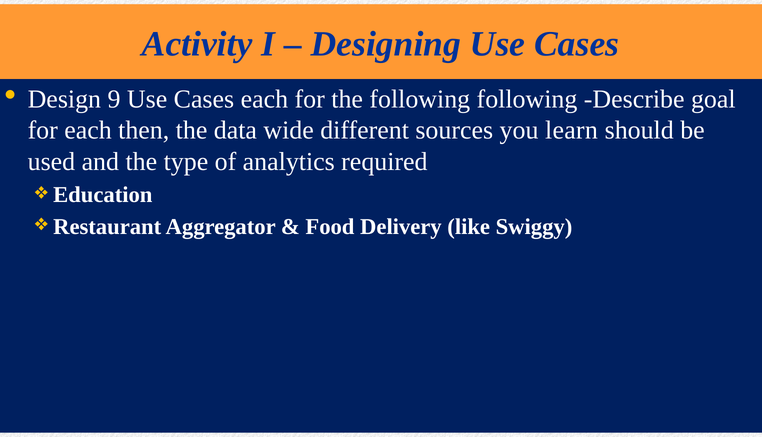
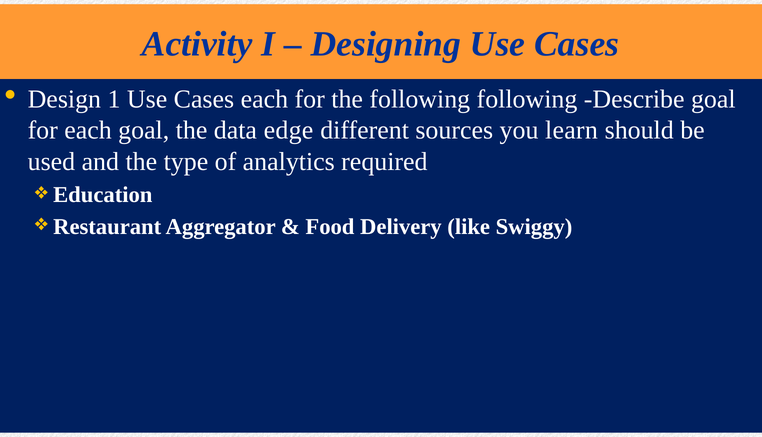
9: 9 -> 1 (114, 99)
each then: then -> goal (144, 130)
wide: wide -> edge (289, 130)
